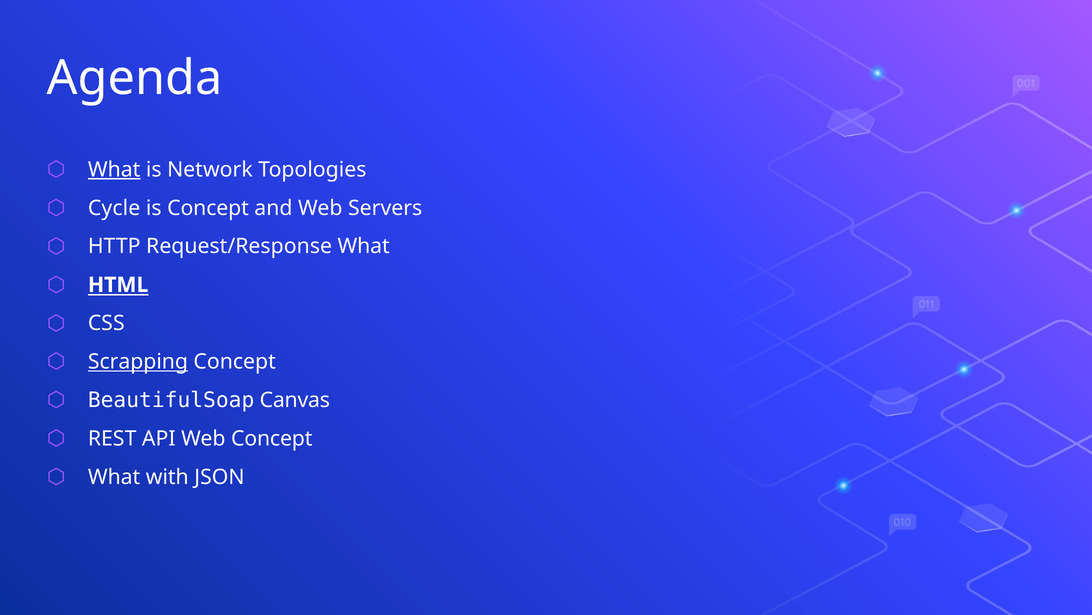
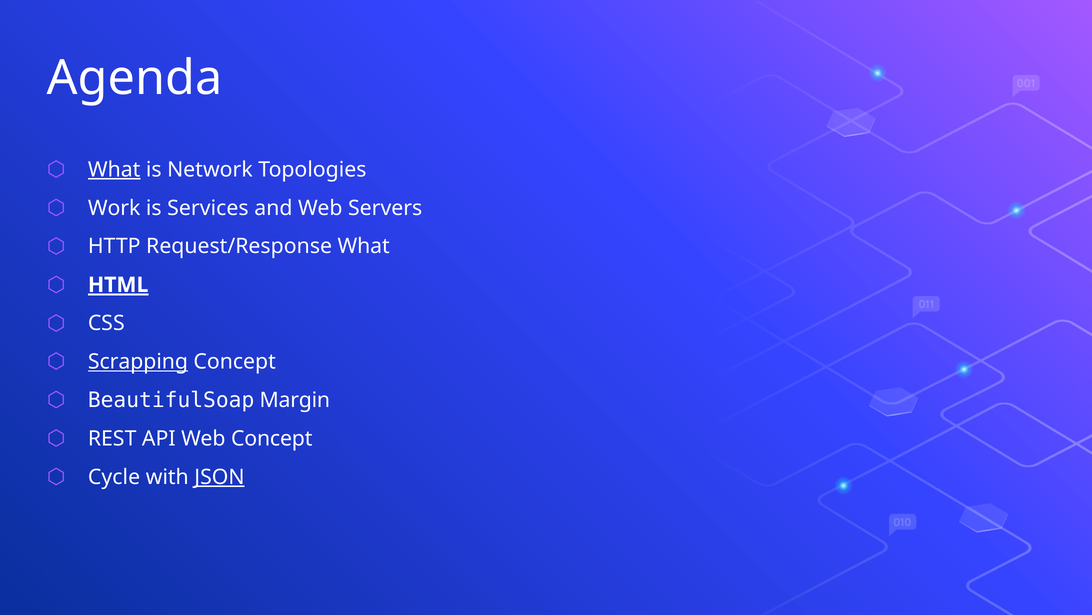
Cycle: Cycle -> Work (114, 208)
is Concept: Concept -> Services (208, 208)
HTML underline: none -> present (118, 285)
Canvas: Canvas -> Margin (295, 400)
What: What -> Cycle (114, 477)
JSON underline: none -> present (219, 477)
